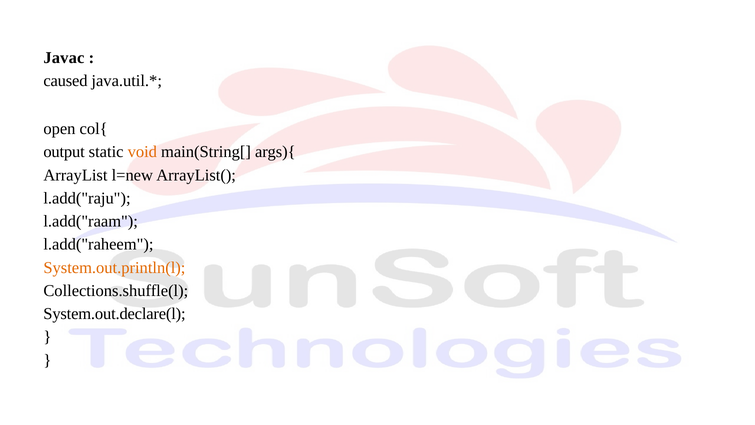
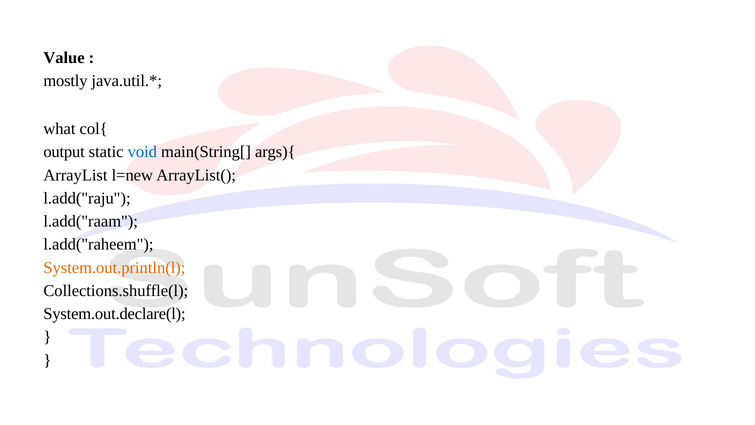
Javac: Javac -> Value (64, 58)
caused: caused -> mostly (65, 81)
open: open -> what (59, 129)
void colour: orange -> blue (142, 152)
